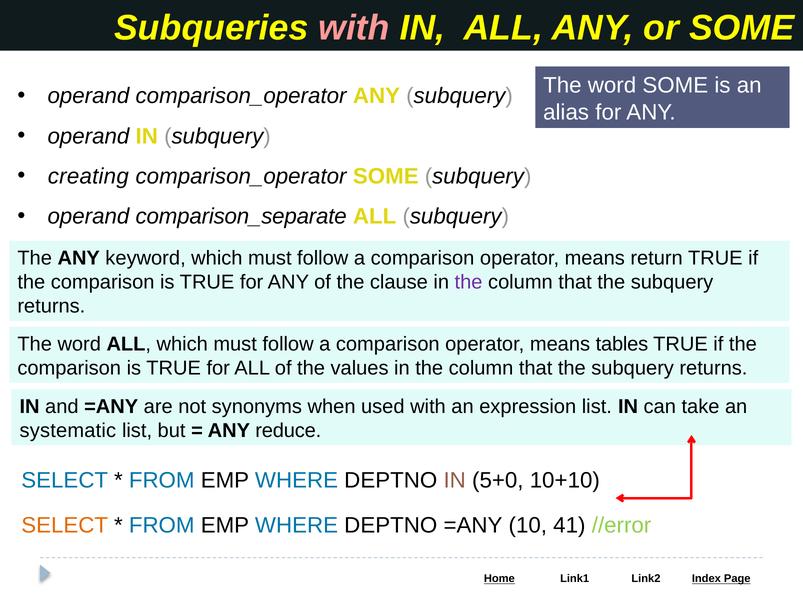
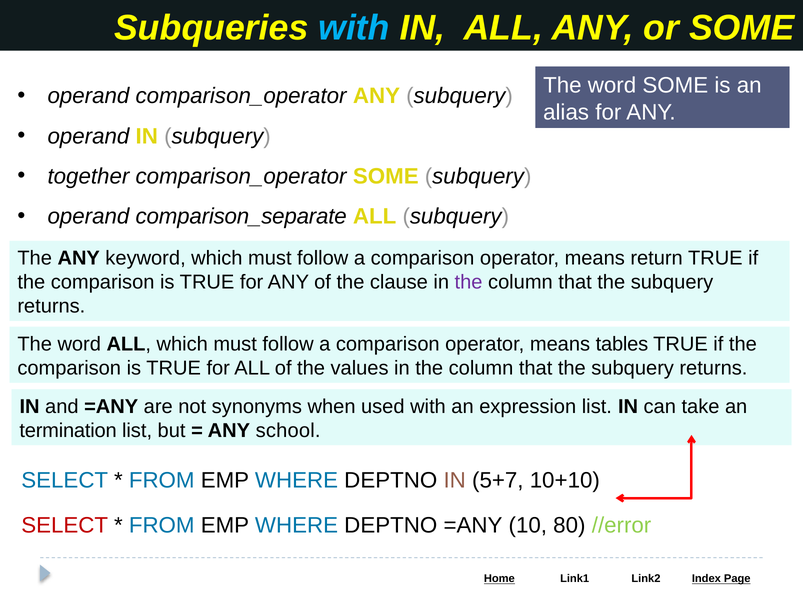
with colour: pink -> light blue (354, 28)
creating: creating -> together (88, 176)
systematic: systematic -> termination (68, 431)
reduce: reduce -> school (288, 431)
5+0: 5+0 -> 5+7 (498, 481)
SELECT colour: orange -> red (65, 526)
41: 41 -> 80 (569, 526)
